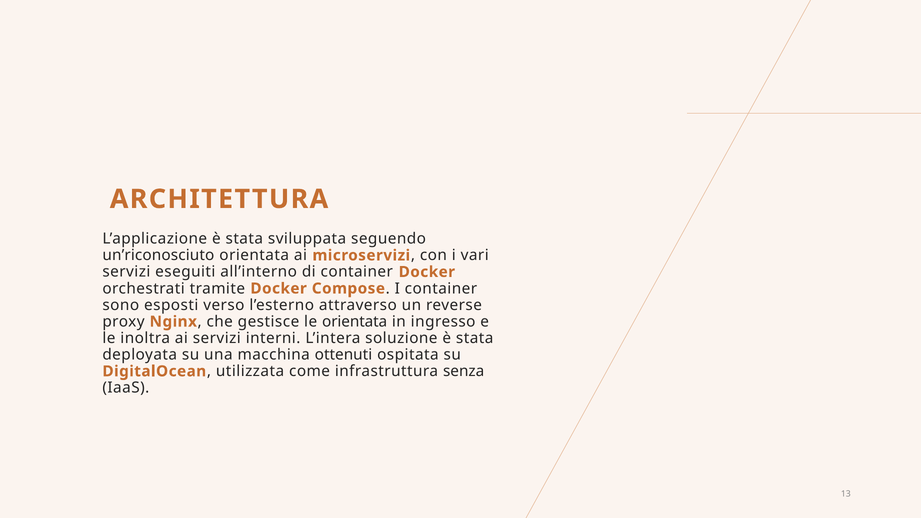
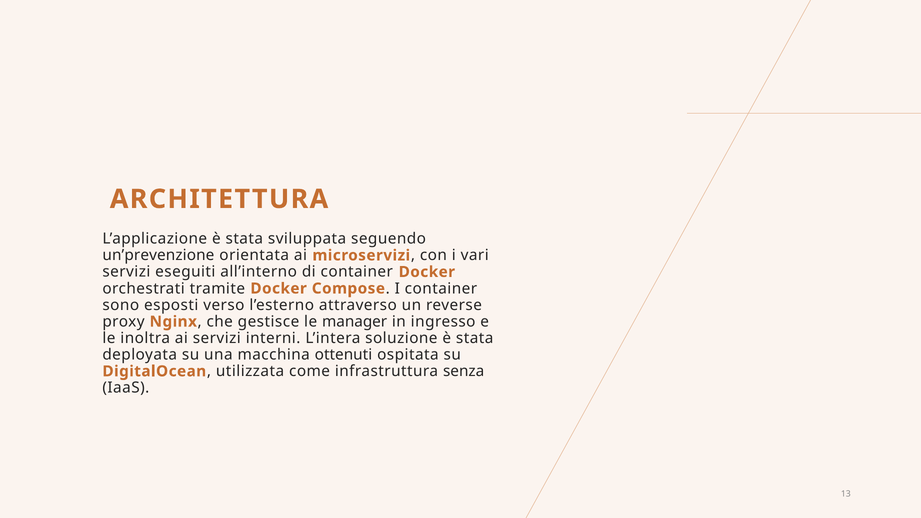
un’riconosciuto: un’riconosciuto -> un’prevenzione (158, 255)
le orientata: orientata -> manager (355, 322)
